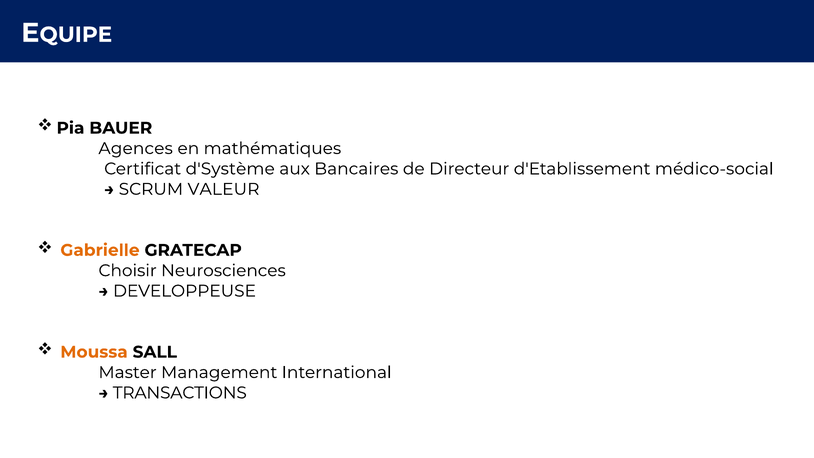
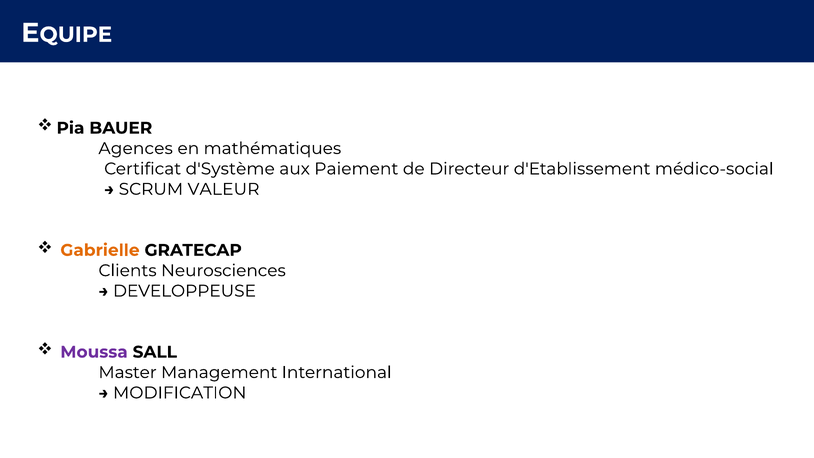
Bancaires: Bancaires -> Paiement (356, 169)
Choisir: Choisir -> Clients (128, 271)
Moussa colour: orange -> purple (94, 352)
TRANSACTIONS: TRANSACTIONS -> MODIFICATION (180, 393)
